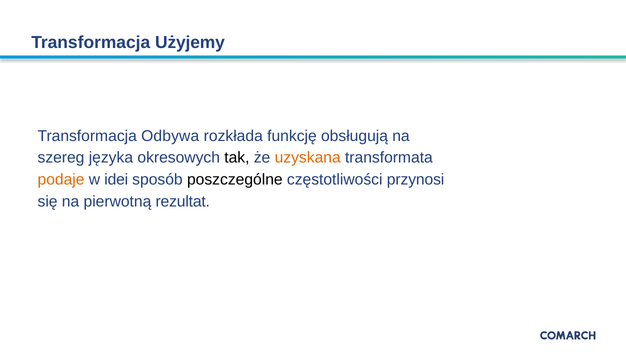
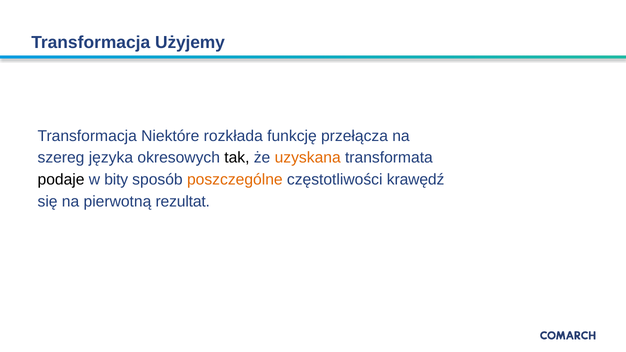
Odbywa: Odbywa -> Niektóre (170, 136)
obsługują: obsługują -> przełącza (355, 136)
podaje colour: orange -> black (61, 180)
idei: idei -> bity (116, 180)
poszczególne colour: black -> orange (235, 180)
przynosi: przynosi -> krawędź (416, 180)
